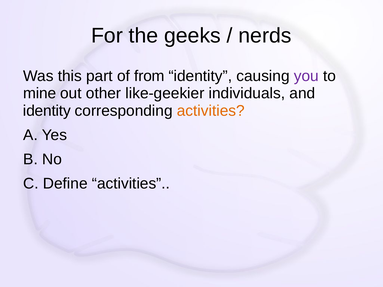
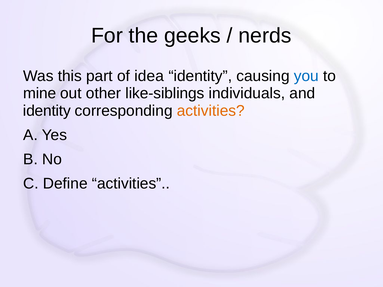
from: from -> idea (149, 76)
you colour: purple -> blue (306, 76)
like-geekier: like-geekier -> like-siblings (165, 94)
